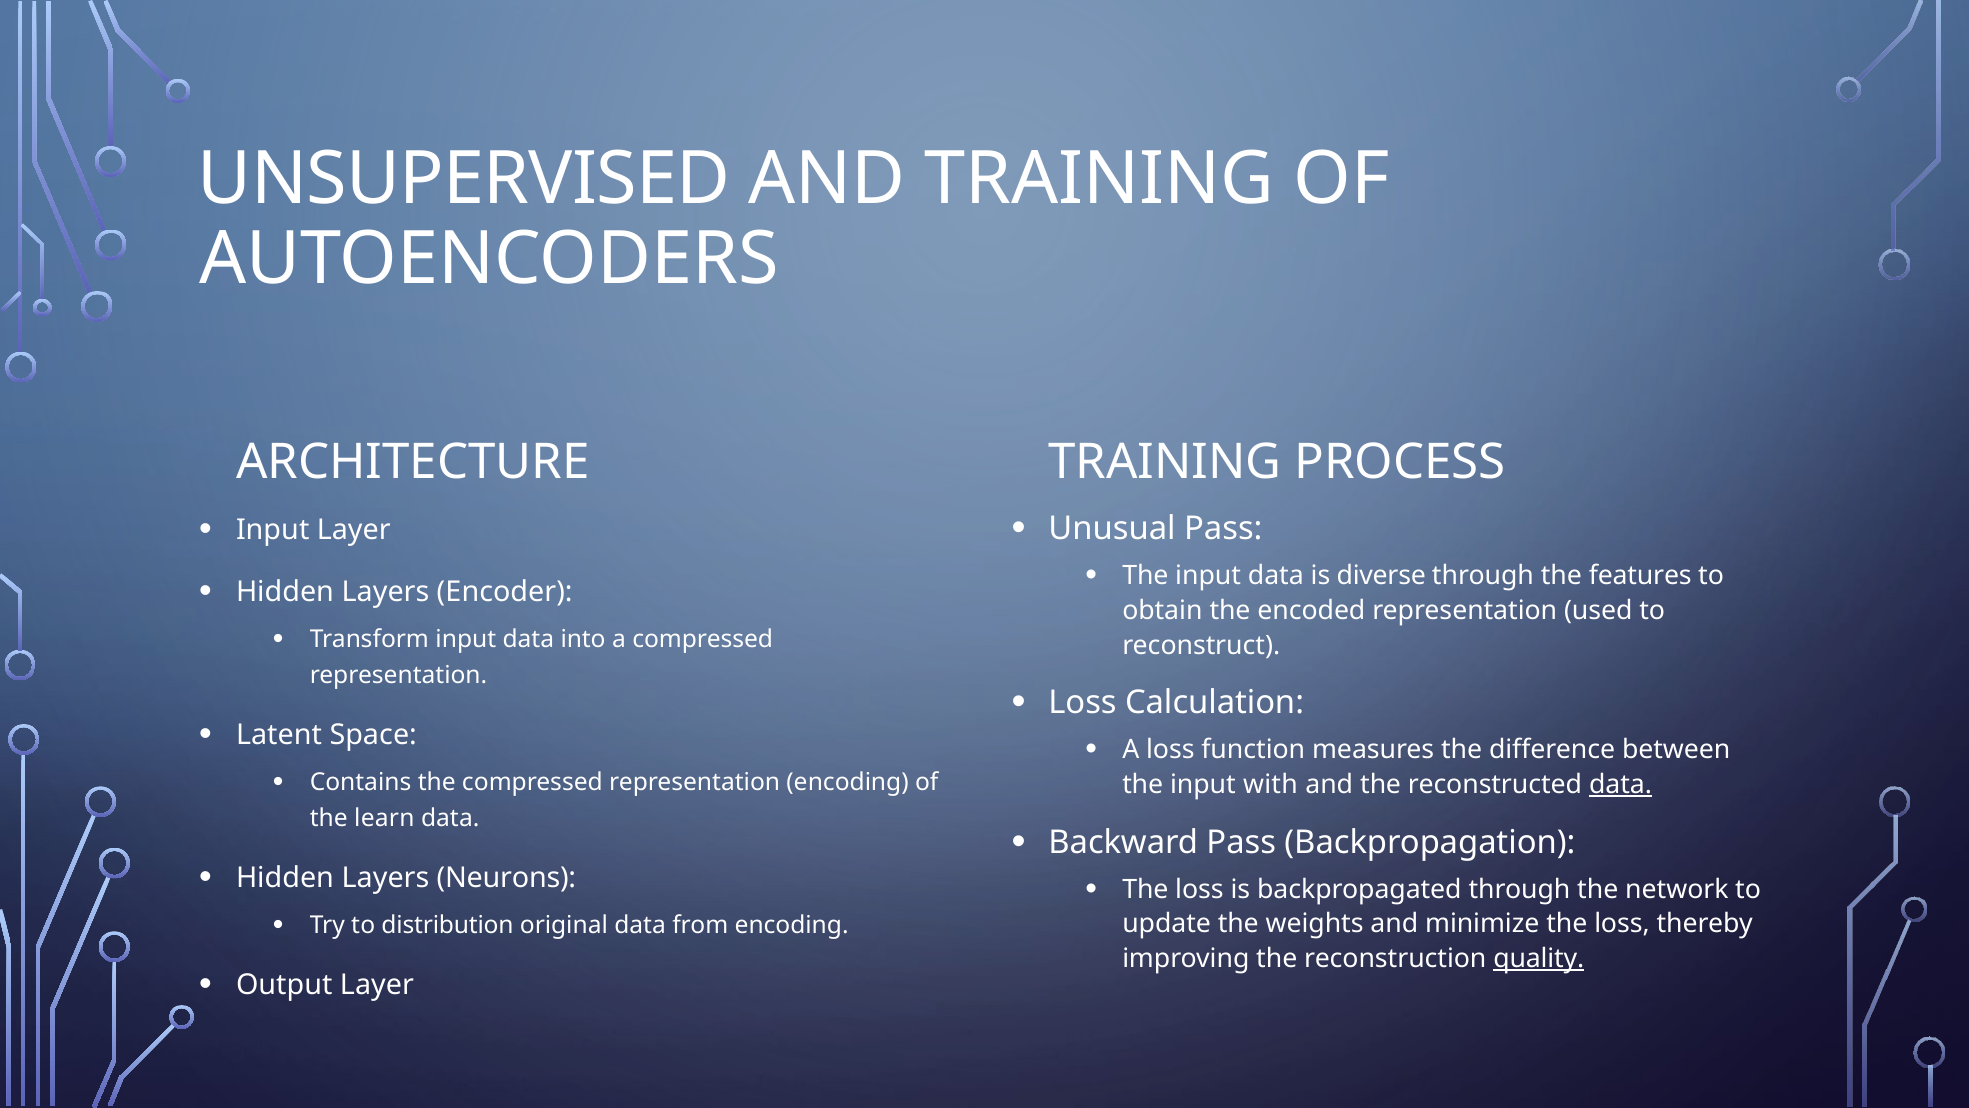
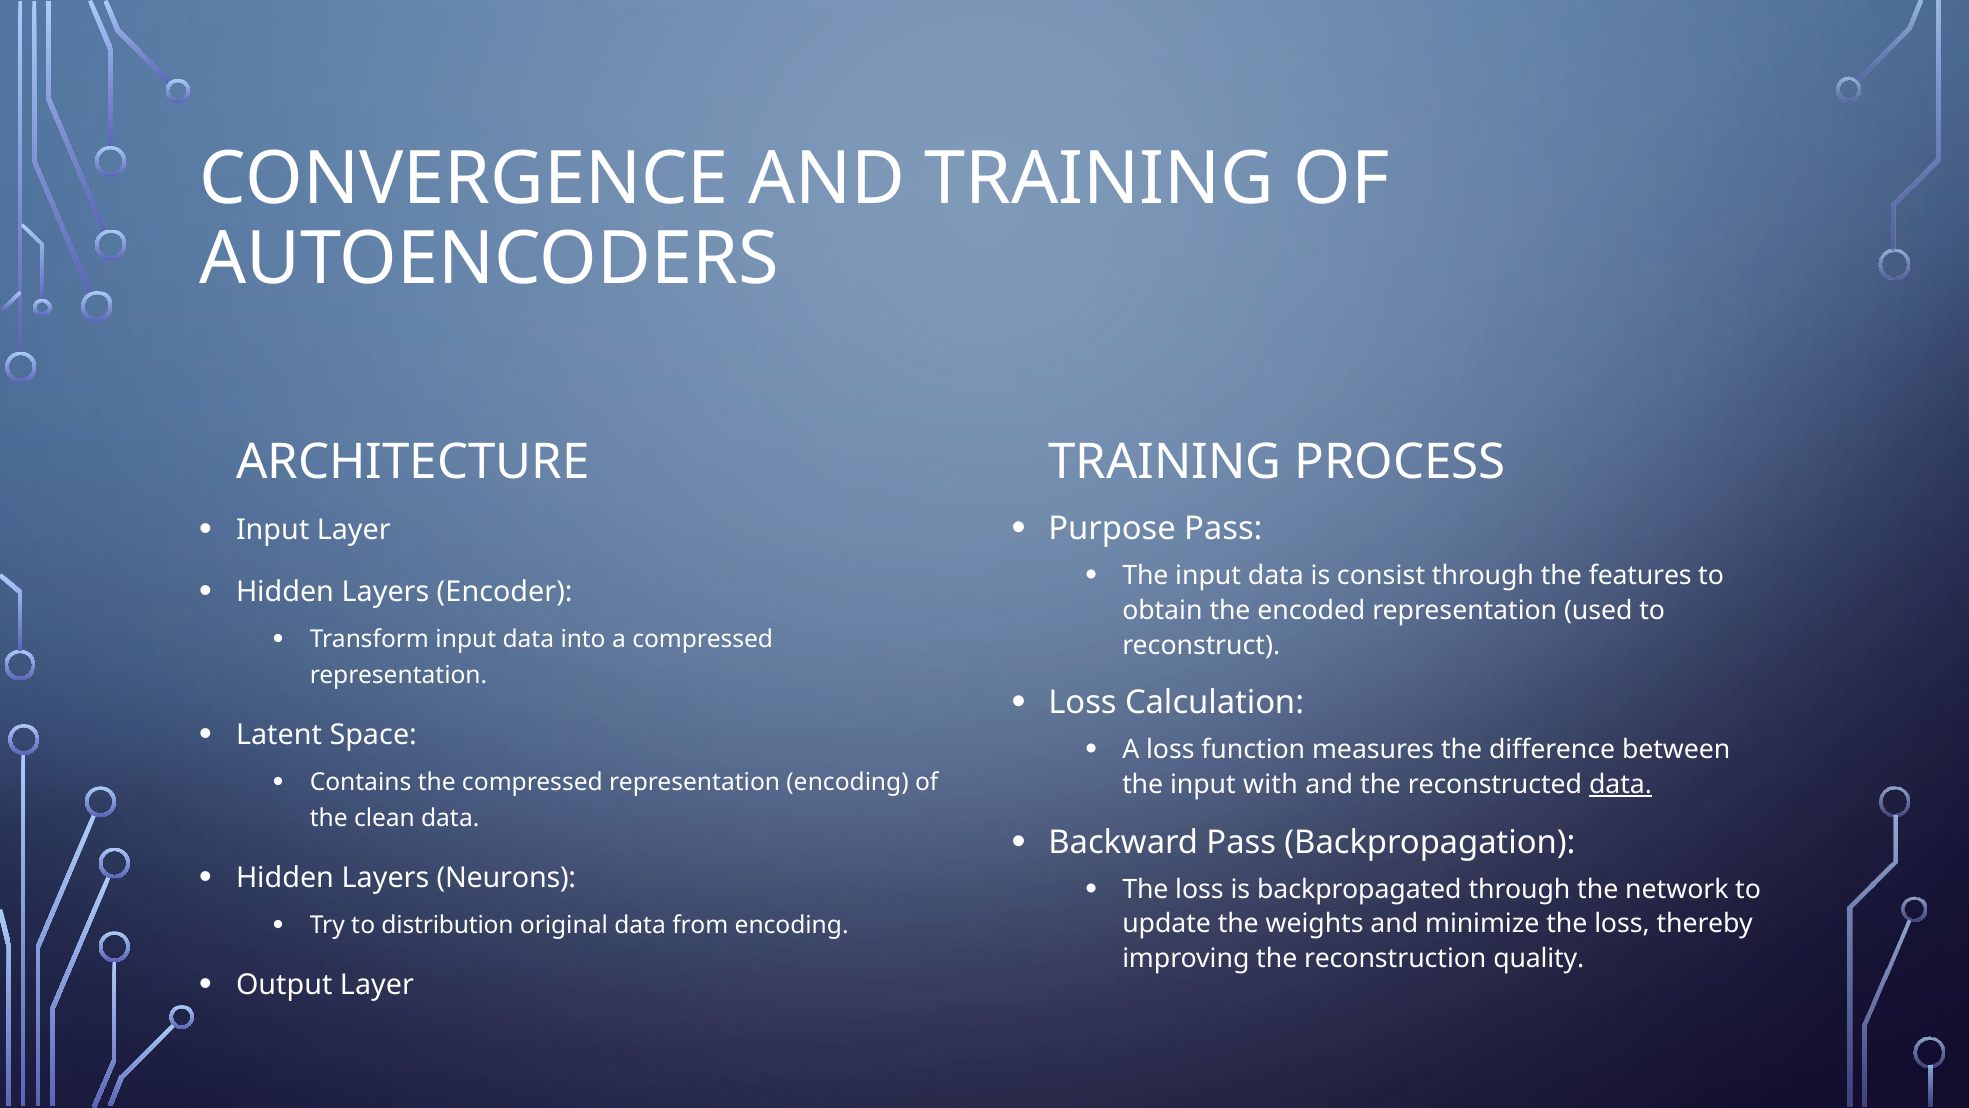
UNSUPERVISED: UNSUPERVISED -> CONVERGENCE (464, 179)
Unusual: Unusual -> Purpose (1112, 529)
diverse: diverse -> consist (1381, 576)
learn: learn -> clean (384, 818)
quality underline: present -> none (1539, 958)
